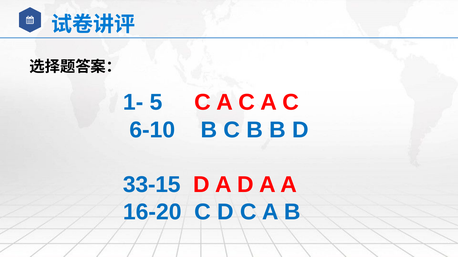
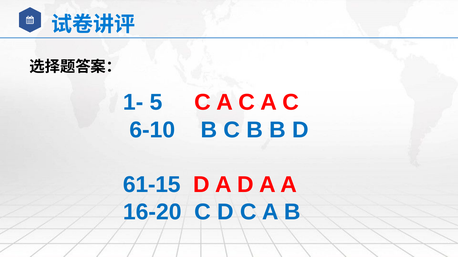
33-15: 33-15 -> 61-15 (152, 185)
